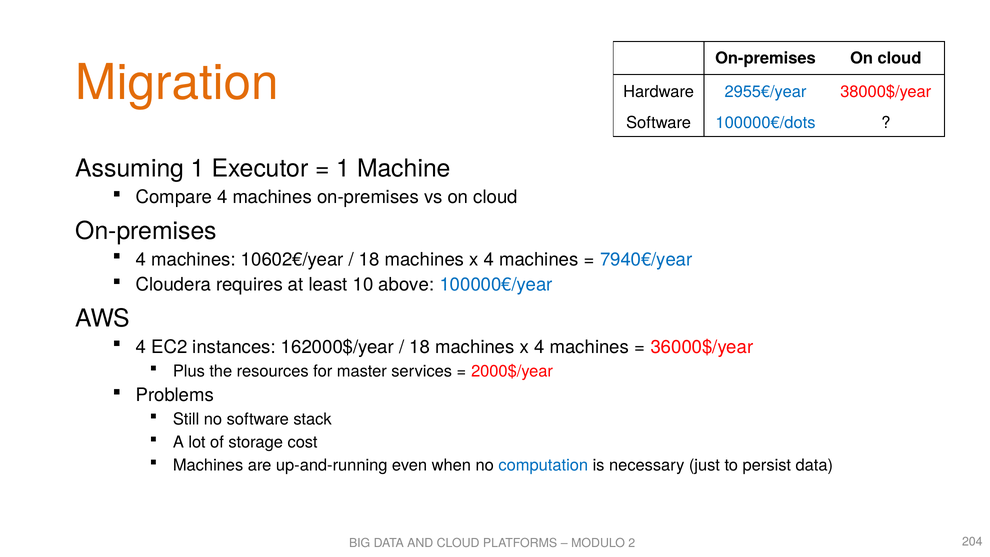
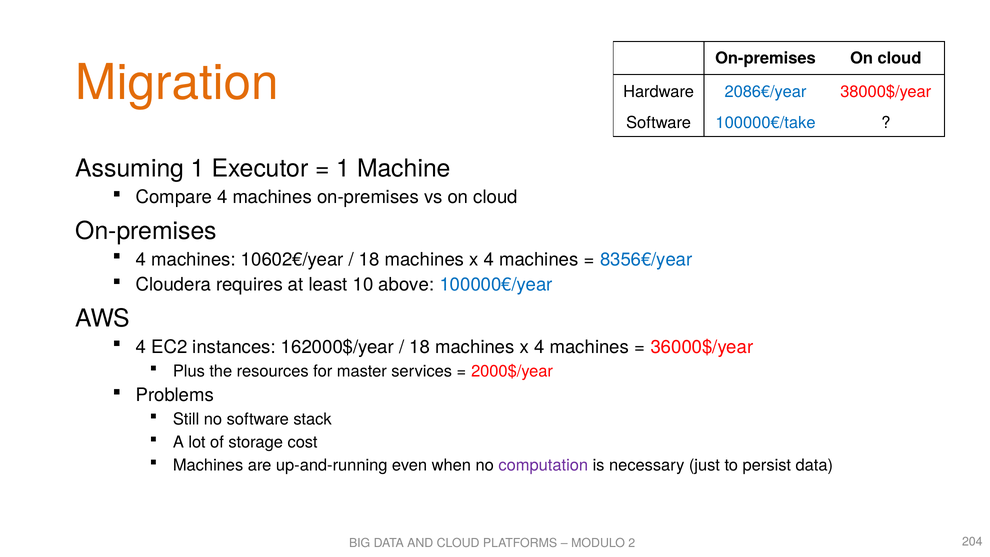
2955€/year: 2955€/year -> 2086€/year (766, 92)
100000€/dots: 100000€/dots -> 100000€/take (766, 123)
7940€/year: 7940€/year -> 8356€/year (646, 259)
computation colour: blue -> purple (543, 465)
